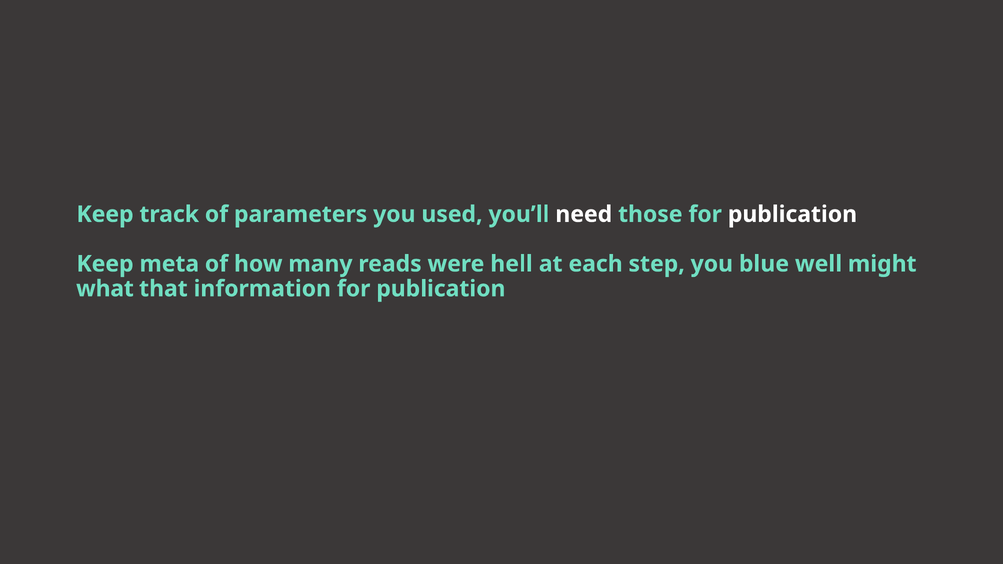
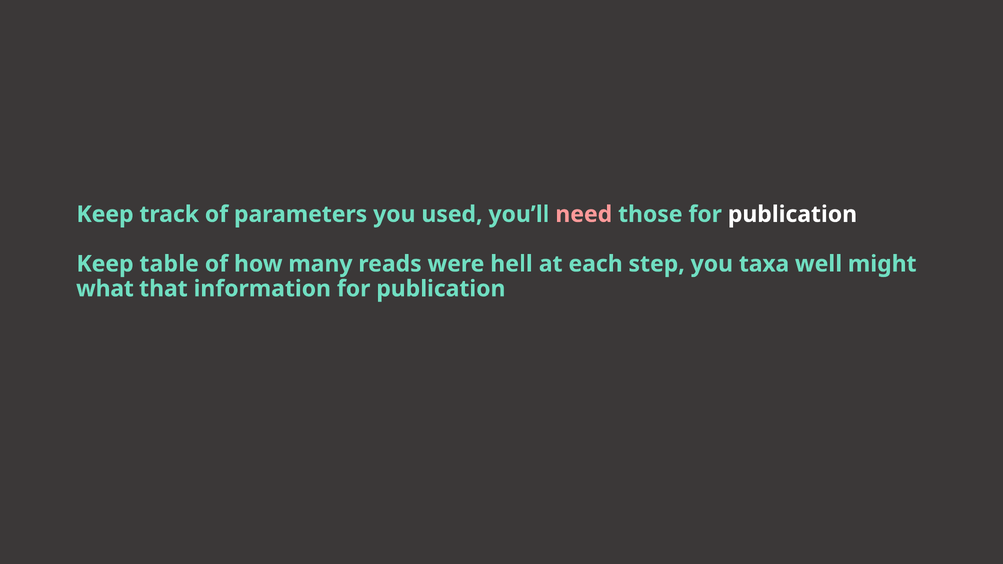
need colour: white -> pink (584, 214)
meta: meta -> table (169, 264)
blue: blue -> taxa (764, 264)
